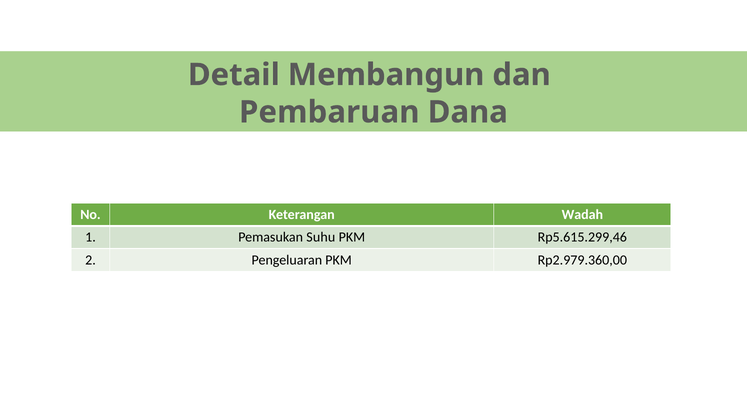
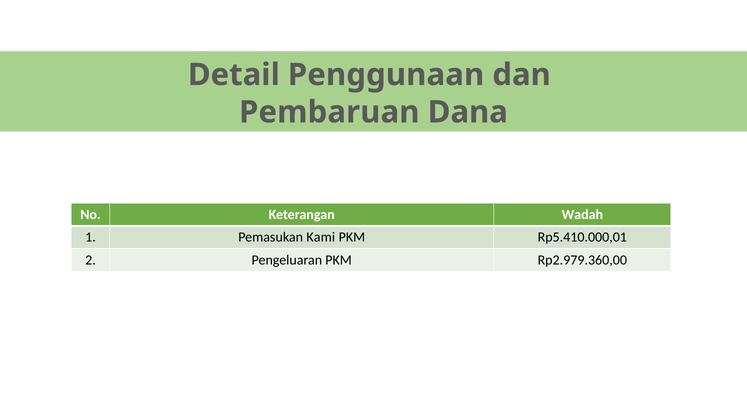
Membangun: Membangun -> Penggunaan (386, 75)
Suhu: Suhu -> Kami (321, 237)
Rp5.615.299,46: Rp5.615.299,46 -> Rp5.410.000,01 (582, 237)
